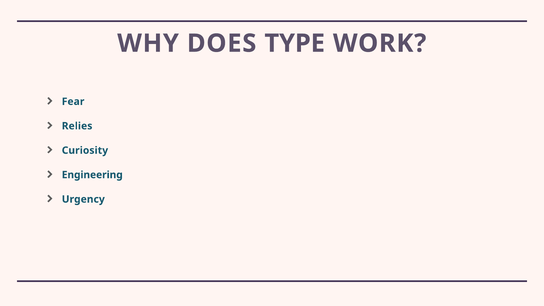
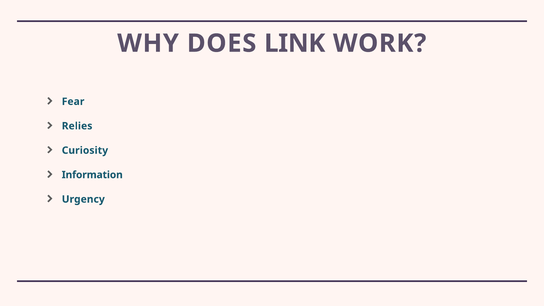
TYPE: TYPE -> LINK (295, 43)
Engineering: Engineering -> Information (92, 175)
